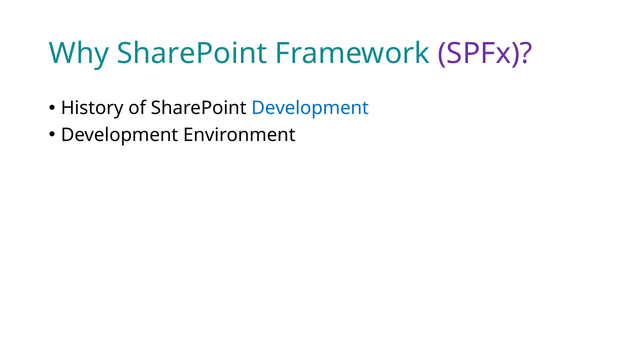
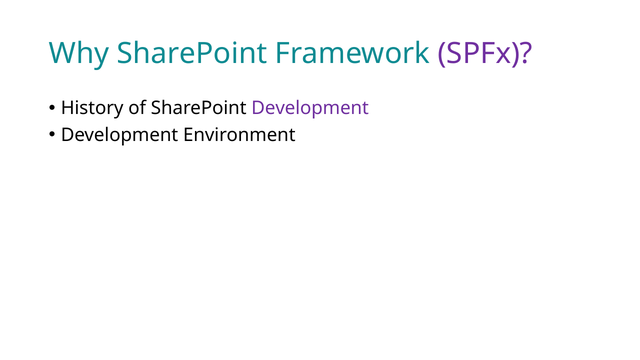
Development colour: blue -> purple (310, 108)
